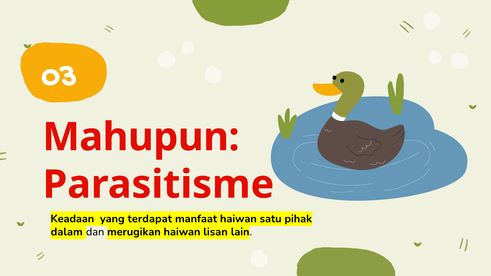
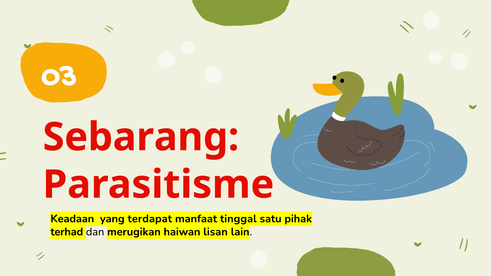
Mahupun: Mahupun -> Sebarang (141, 137)
manfaat haiwan: haiwan -> tinggal (238, 219)
dalam: dalam -> terhad (67, 232)
